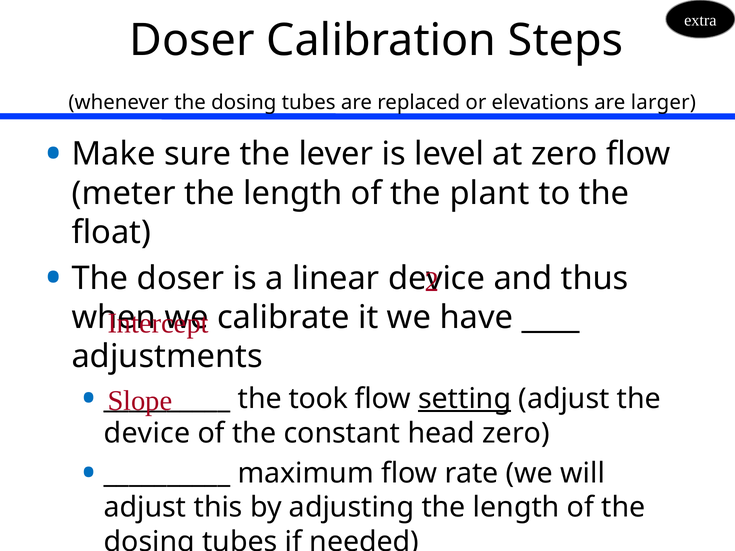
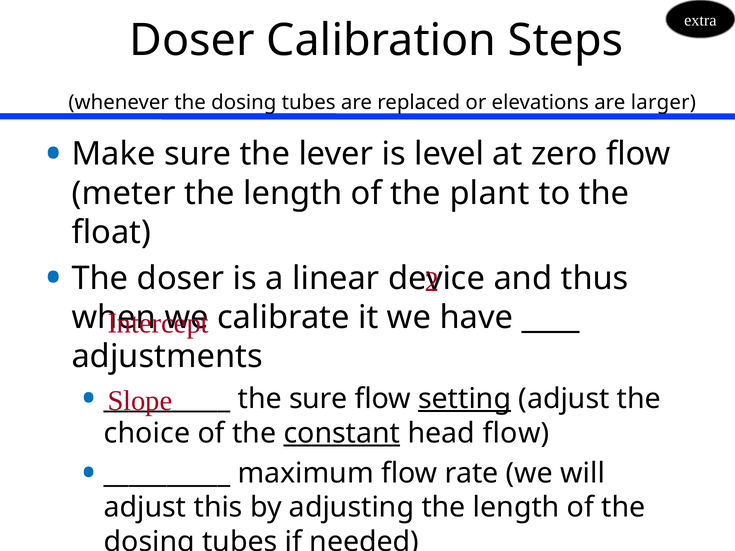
the took: took -> sure (318, 399)
device: device -> choice (147, 433)
constant underline: none -> present (342, 433)
head zero: zero -> flow (516, 433)
